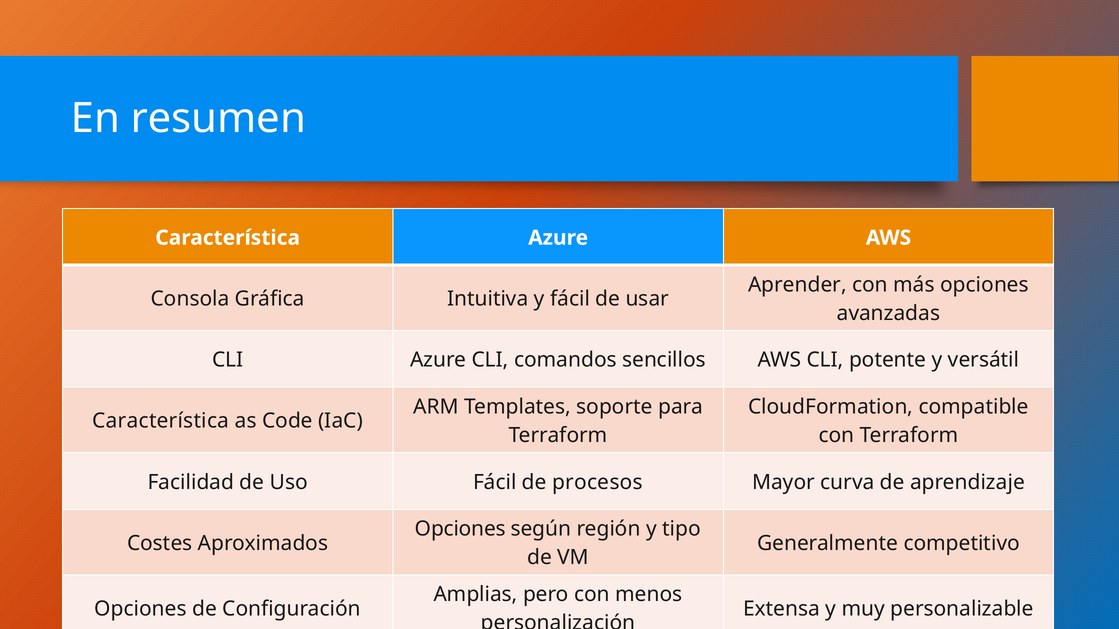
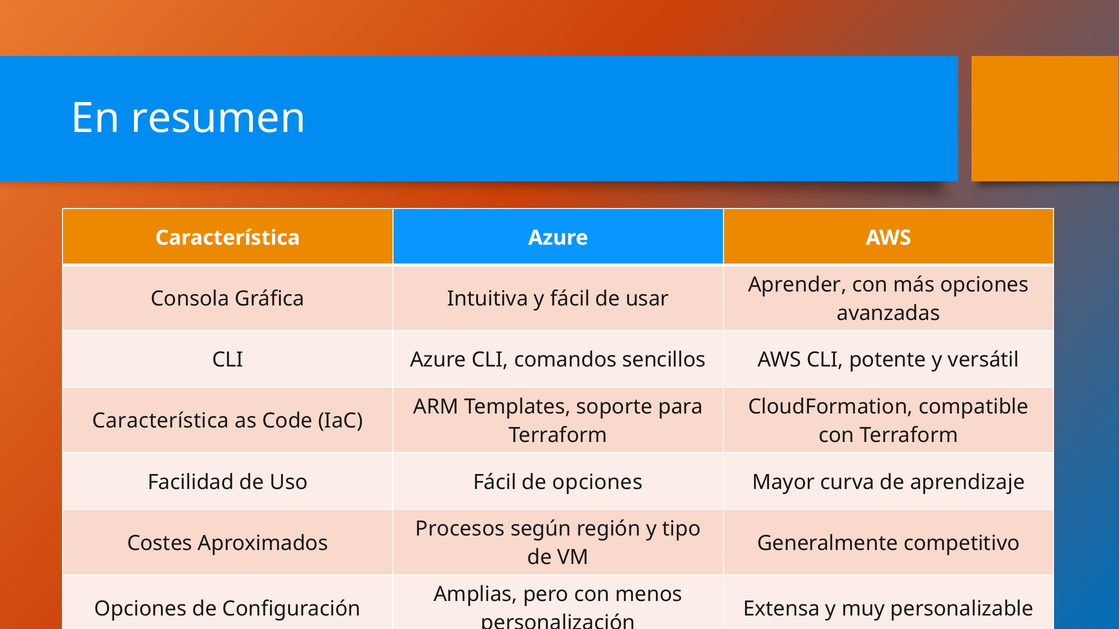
de procesos: procesos -> opciones (598, 482)
Opciones: Opciones -> Procesos (460, 529)
